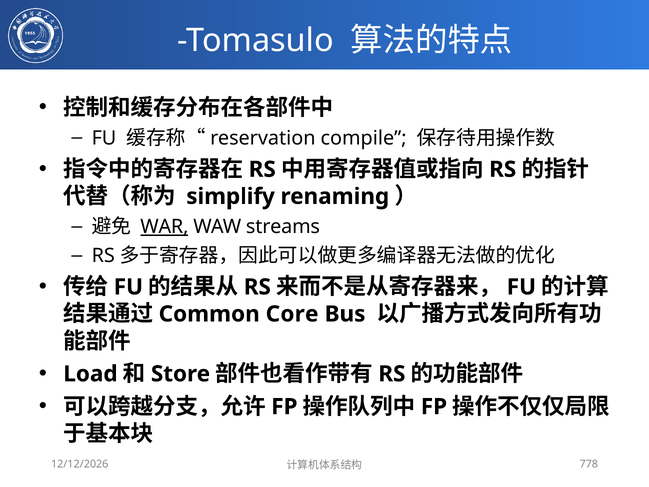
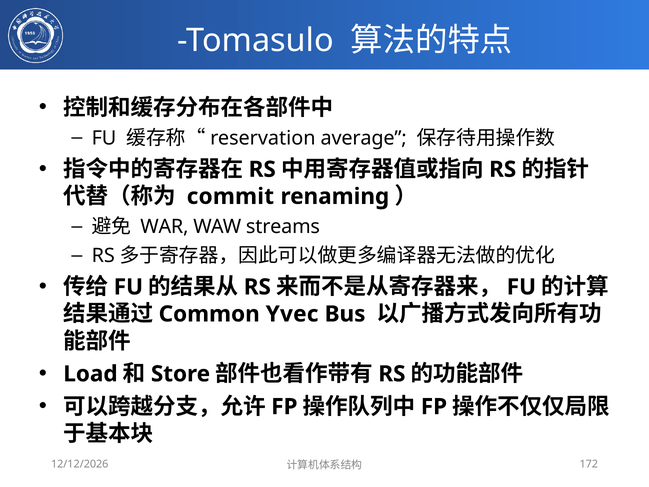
compile: compile -> average (364, 138)
simplify: simplify -> commit (230, 196)
WAR underline: present -> none (164, 227)
Core: Core -> Yvec (292, 314)
778: 778 -> 172 (589, 464)
